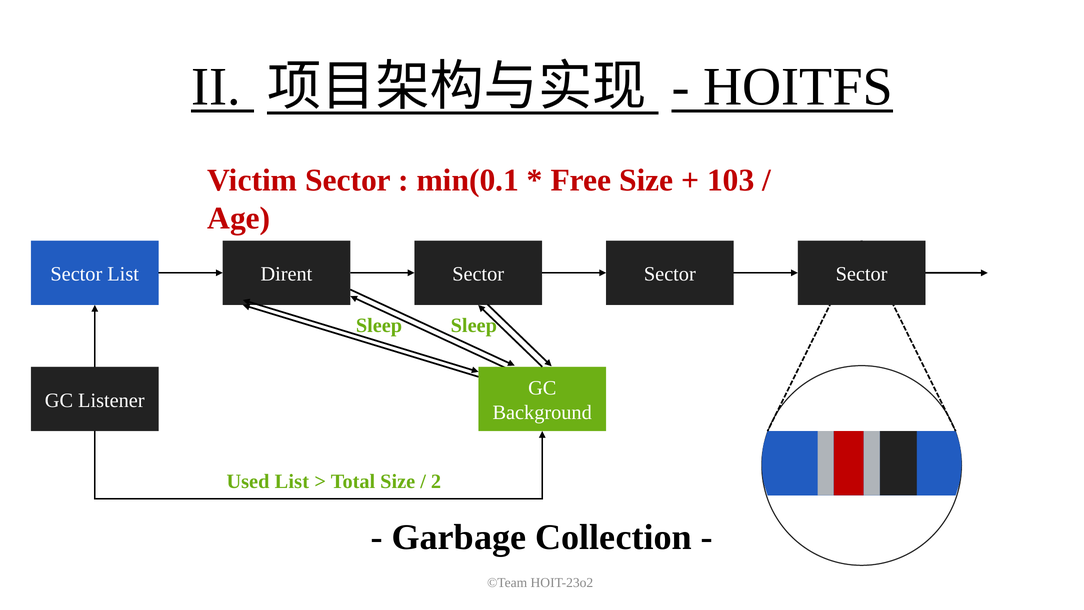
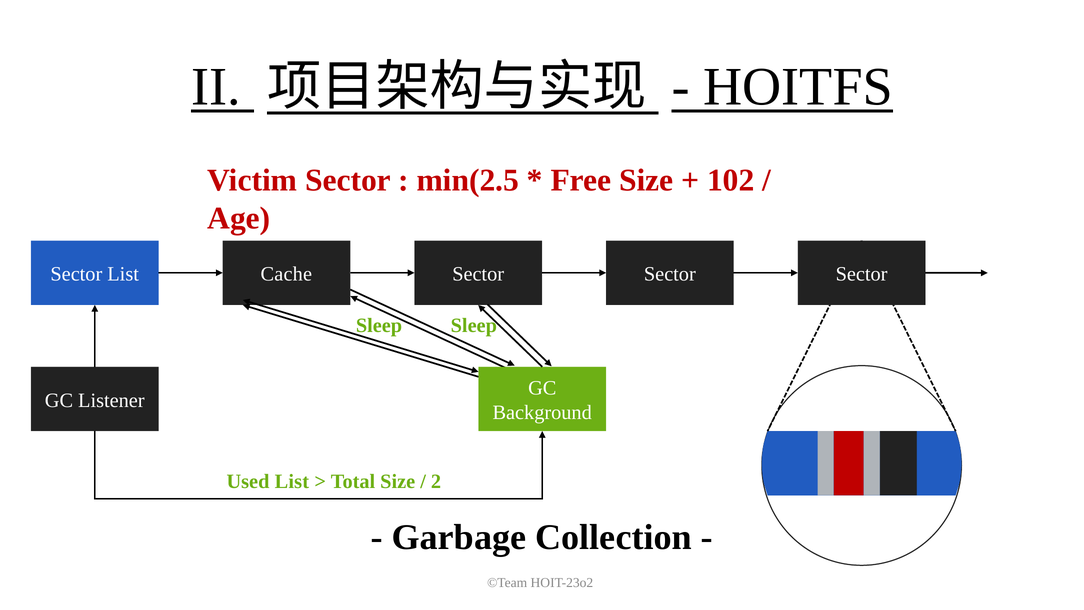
min(0.1: min(0.1 -> min(2.5 (468, 180)
103: 103 -> 102 (731, 180)
Dirent: Dirent -> Cache (286, 274)
